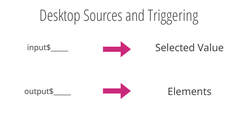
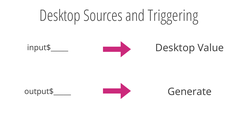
Selected: Selected -> Desktop (175, 48)
Elements: Elements -> Generate (190, 92)
